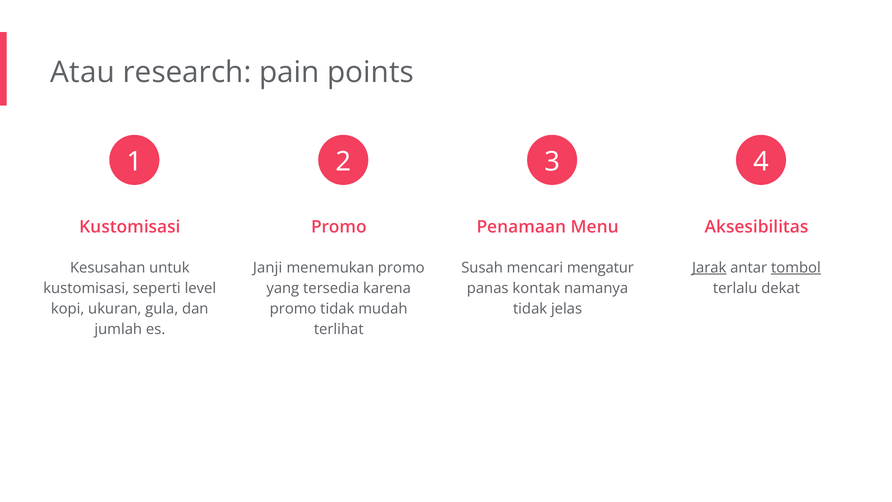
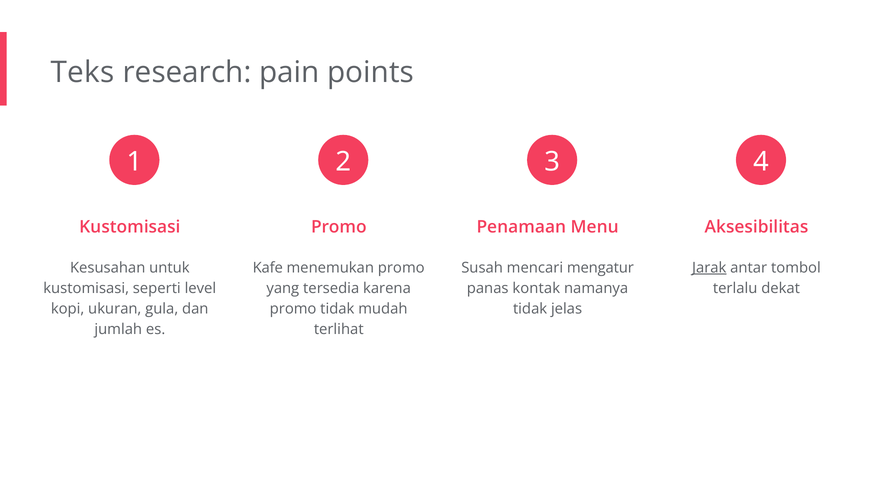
Atau: Atau -> Teks (83, 73)
Janji: Janji -> Kafe (268, 268)
tombol underline: present -> none (796, 268)
